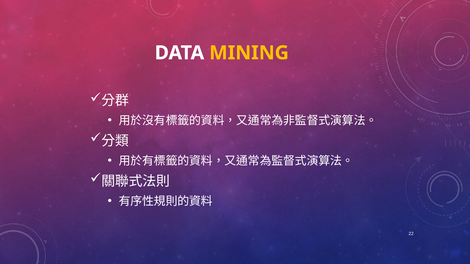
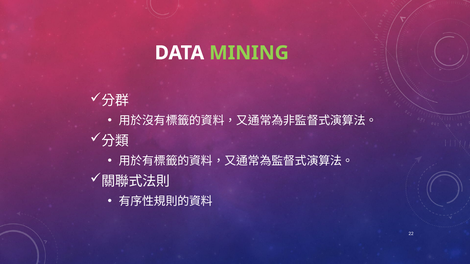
MINING colour: yellow -> light green (249, 53)
